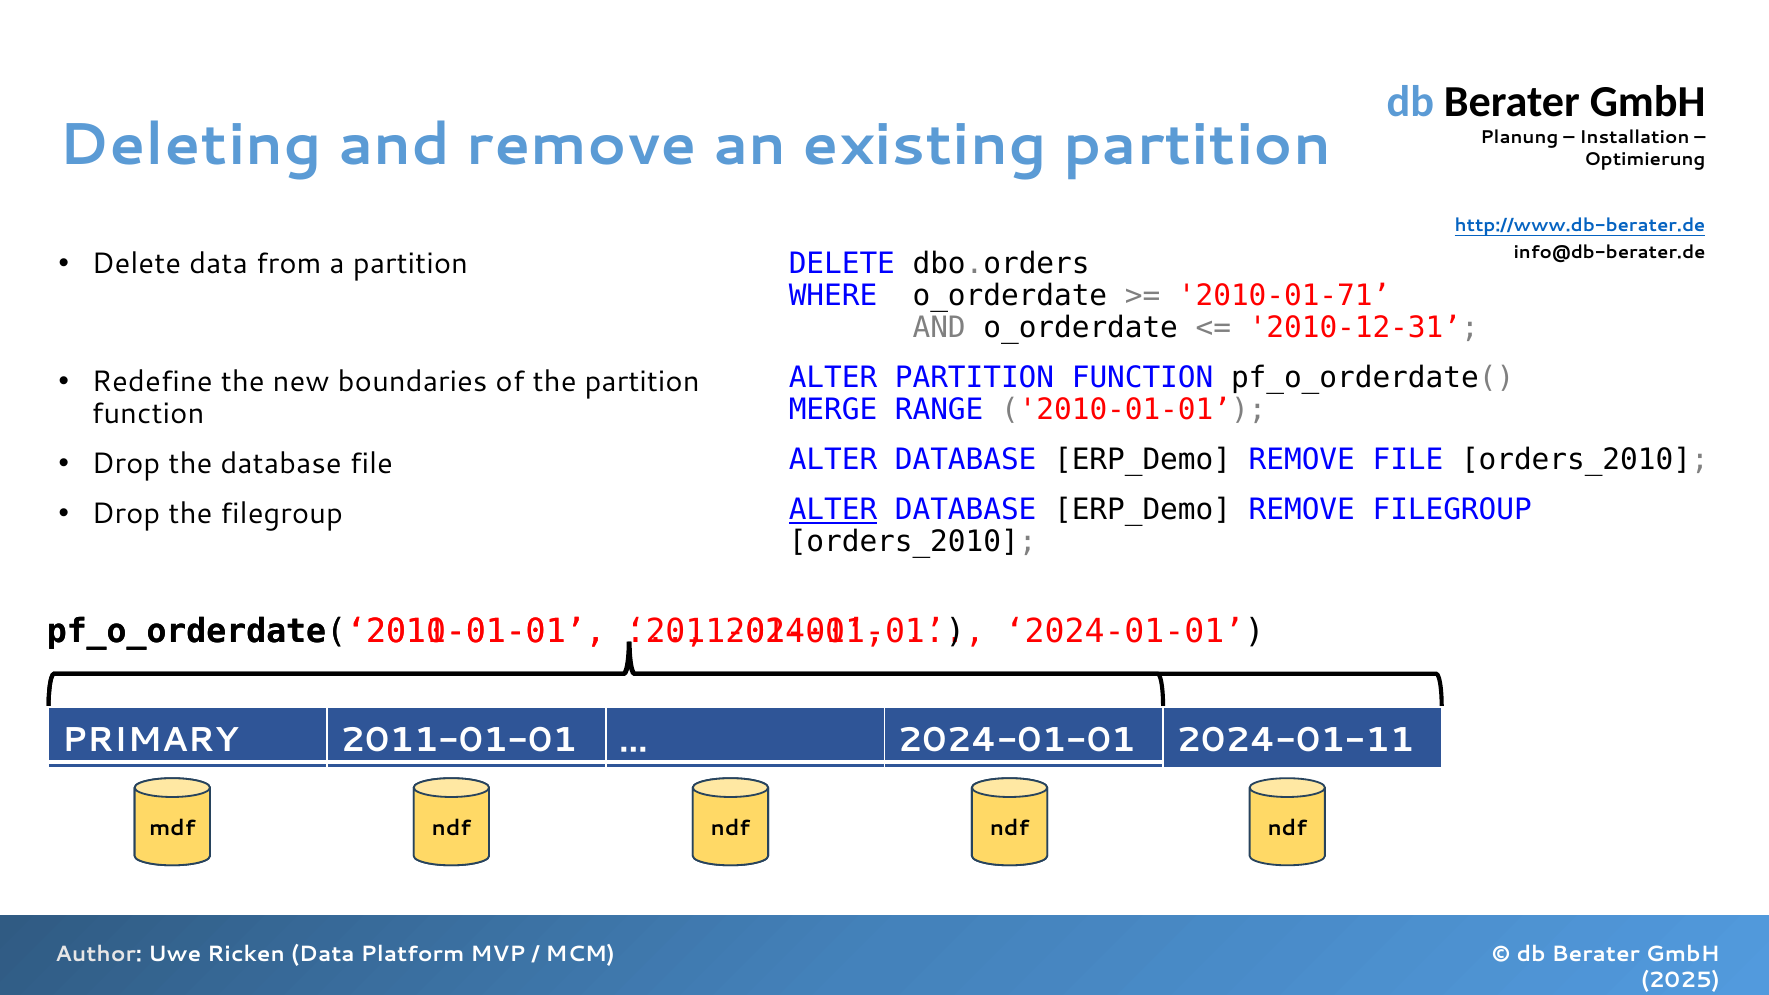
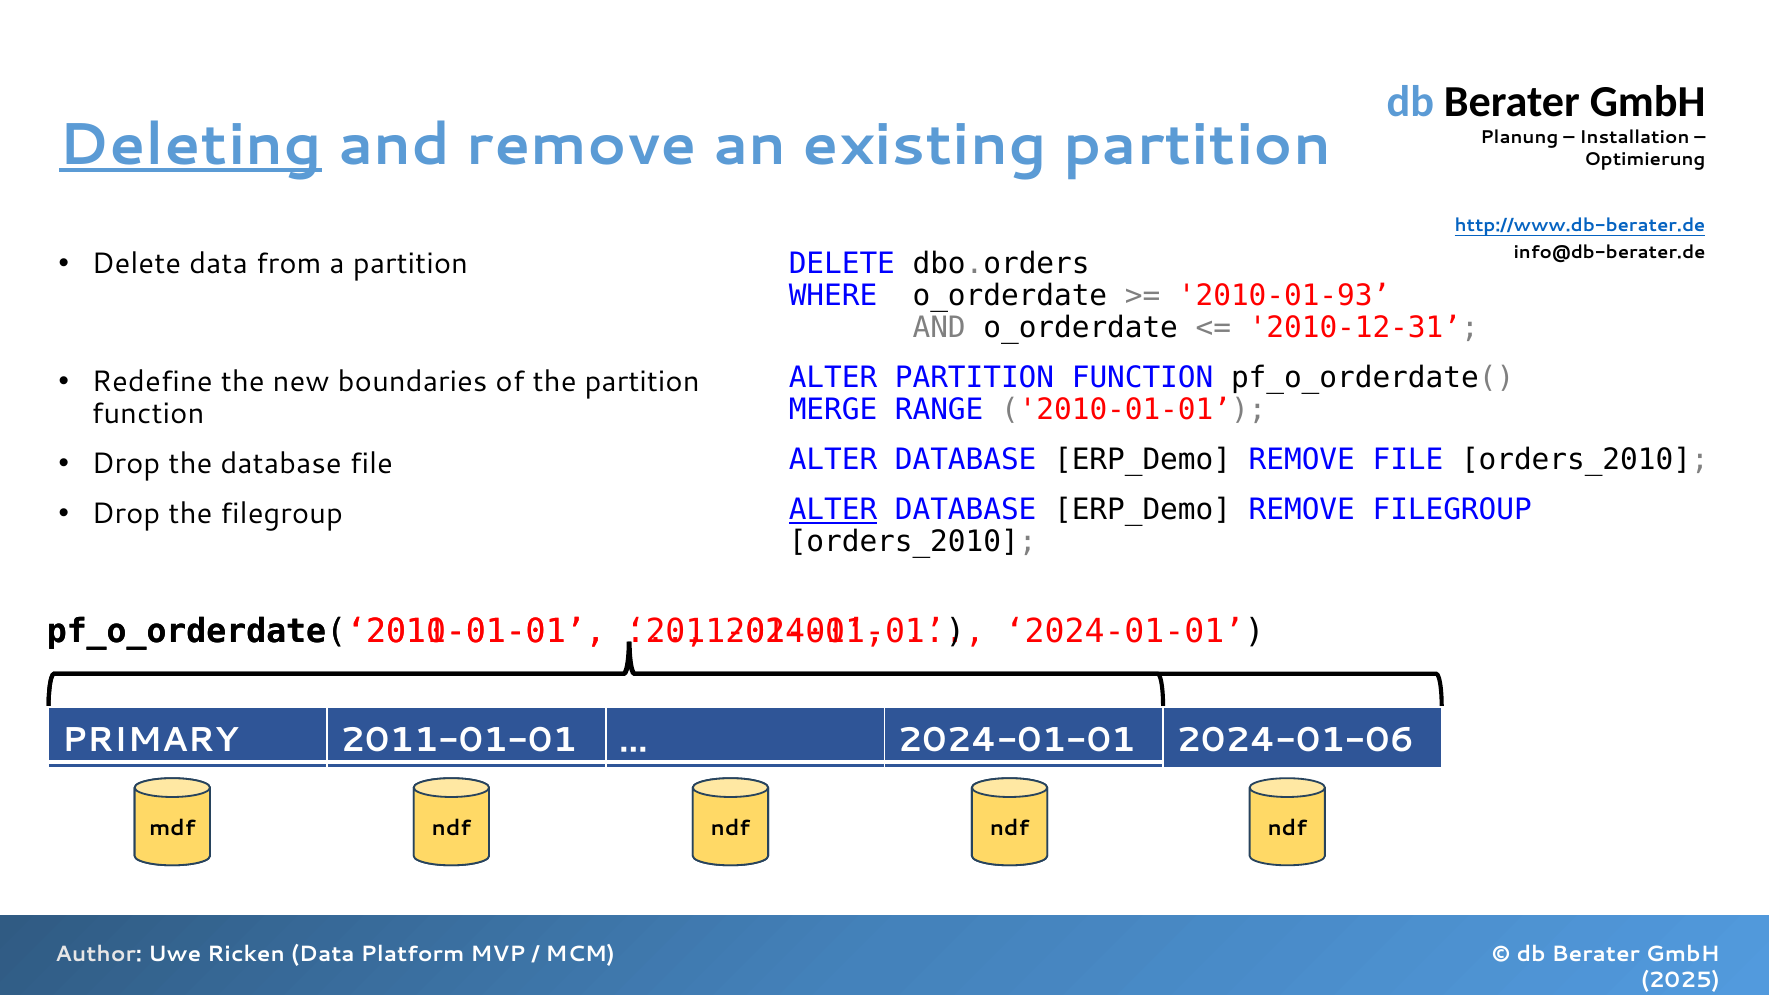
Deleting underline: none -> present (190, 145)
2010-01-71: 2010-01-71 -> 2010-01-93 (1284, 296)
2024-01-11: 2024-01-11 -> 2024-01-06 (1295, 740)
